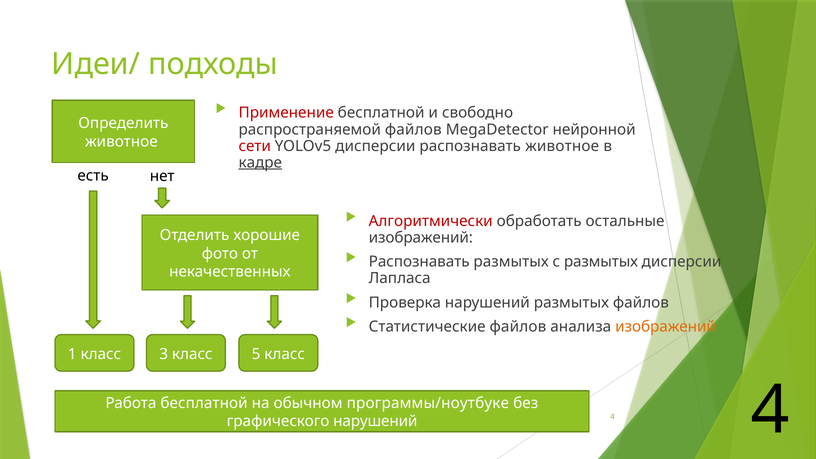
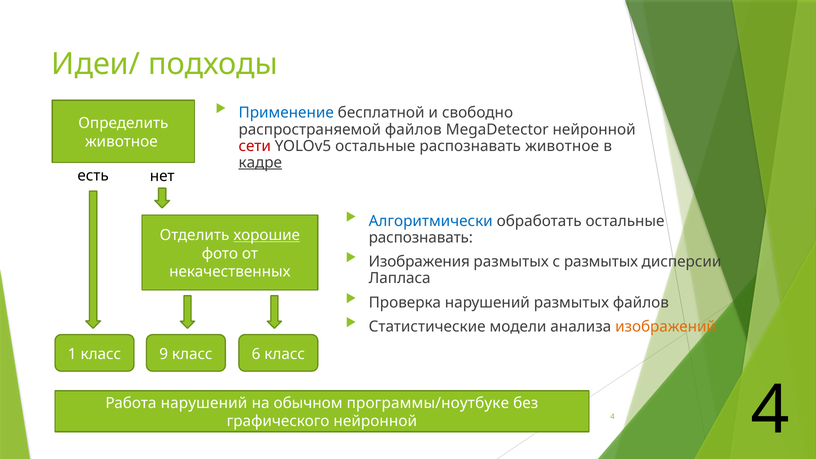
Применение colour: red -> blue (286, 113)
YOLOv5 дисперсии: дисперсии -> остальные (375, 146)
Алгоритмически colour: red -> blue (431, 221)
хорошие underline: none -> present (267, 235)
изображений: изображений -> распознавать (421, 238)
Распознавать: Распознавать -> Изображения (419, 262)
Статистические файлов: файлов -> модели (518, 327)
3: 3 -> 9 (164, 354)
5: 5 -> 6 (256, 354)
Работа бесплатной: бесплатной -> нарушений (204, 403)
графического нарушений: нарушений -> нейронной (375, 421)
